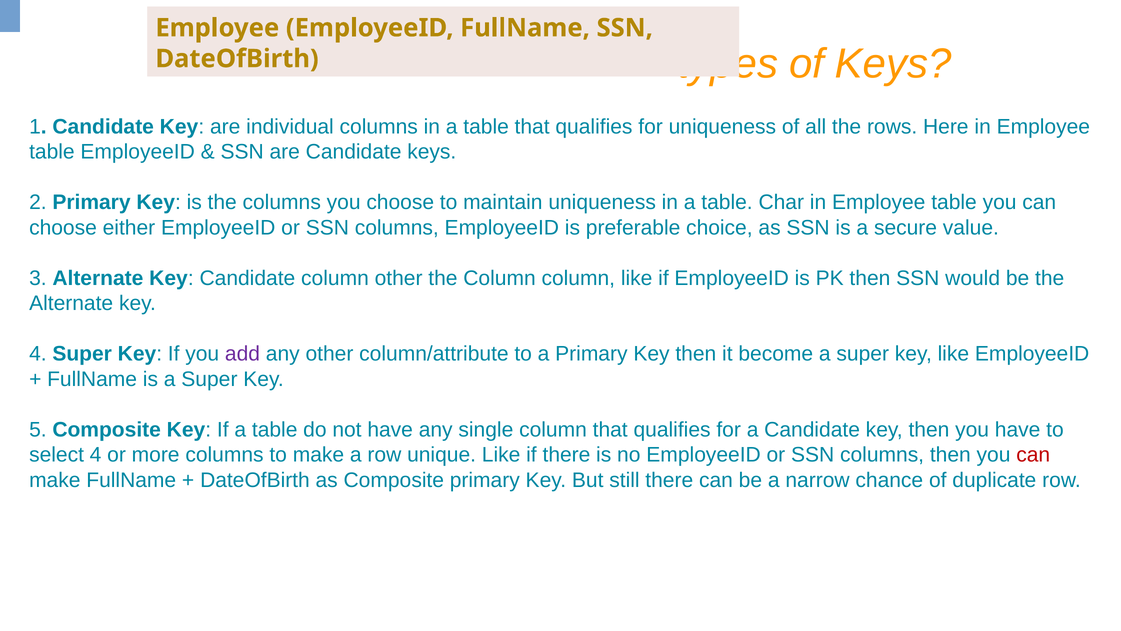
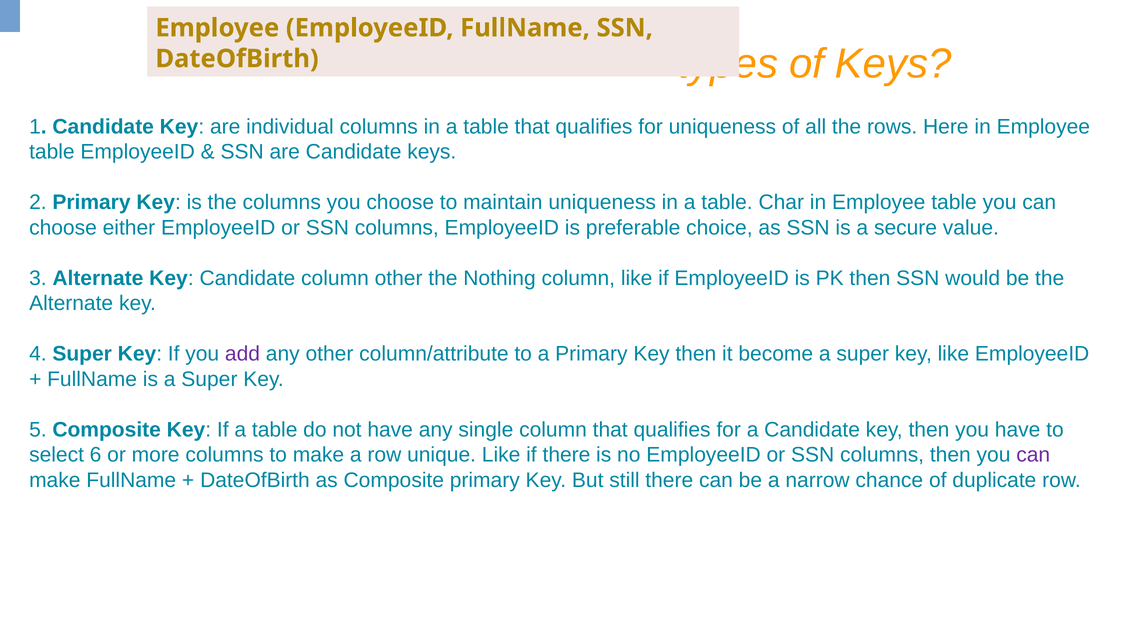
the Column: Column -> Nothing (500, 278)
select 4: 4 -> 6 (96, 455)
can colour: red -> purple (1033, 455)
